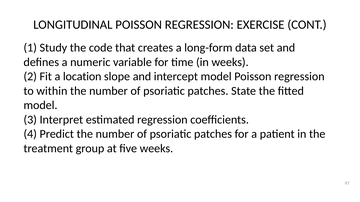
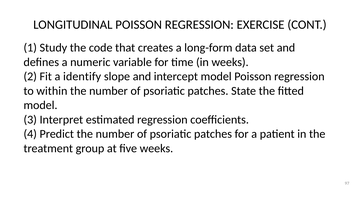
location: location -> identify (82, 77)
